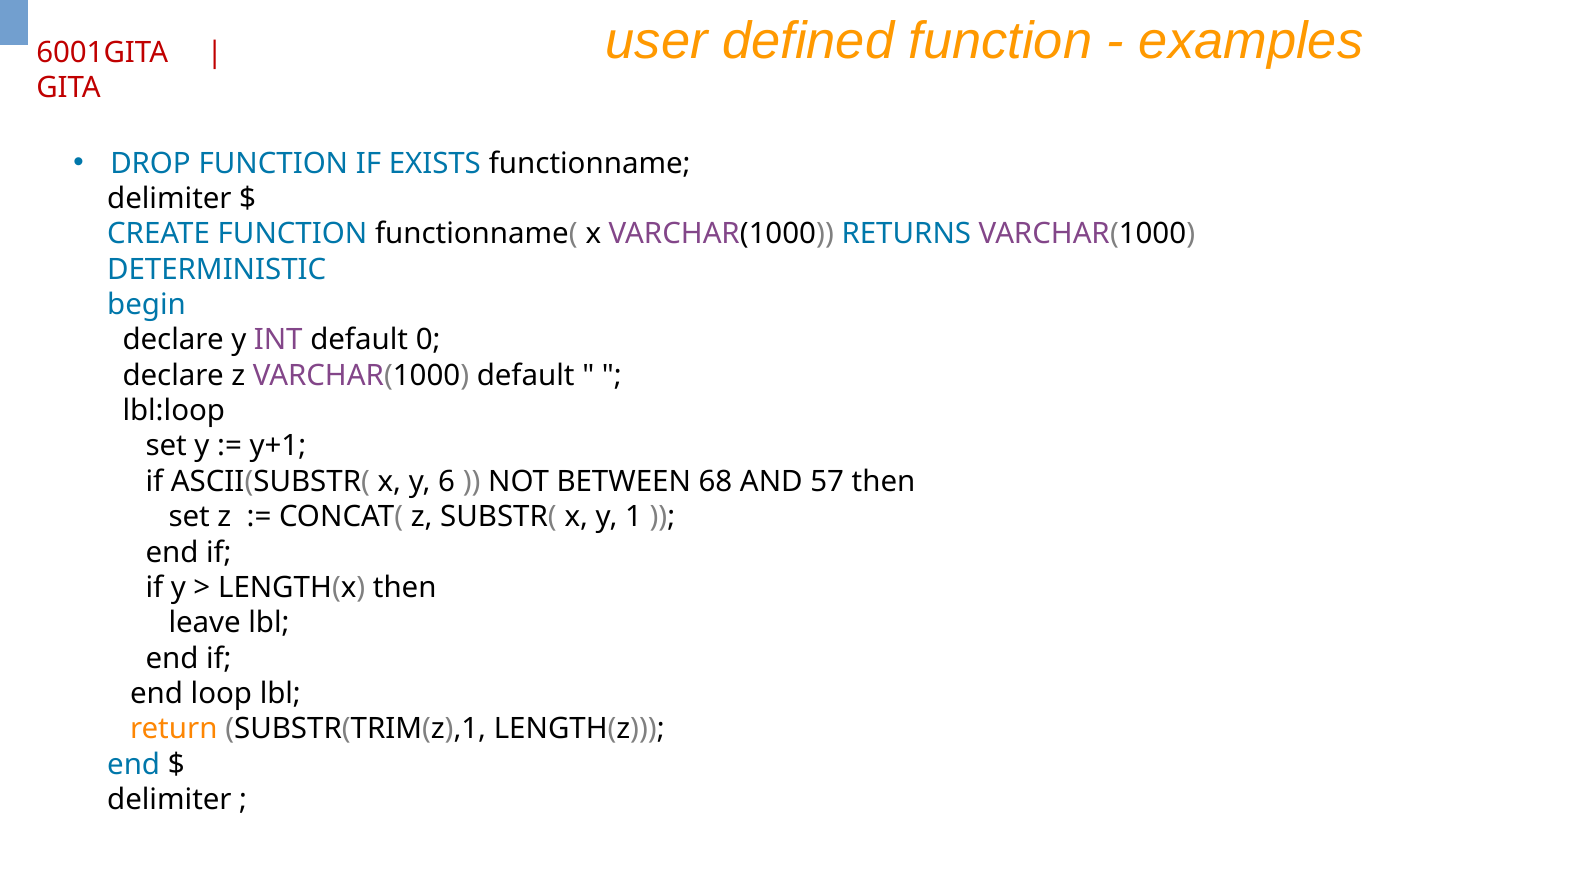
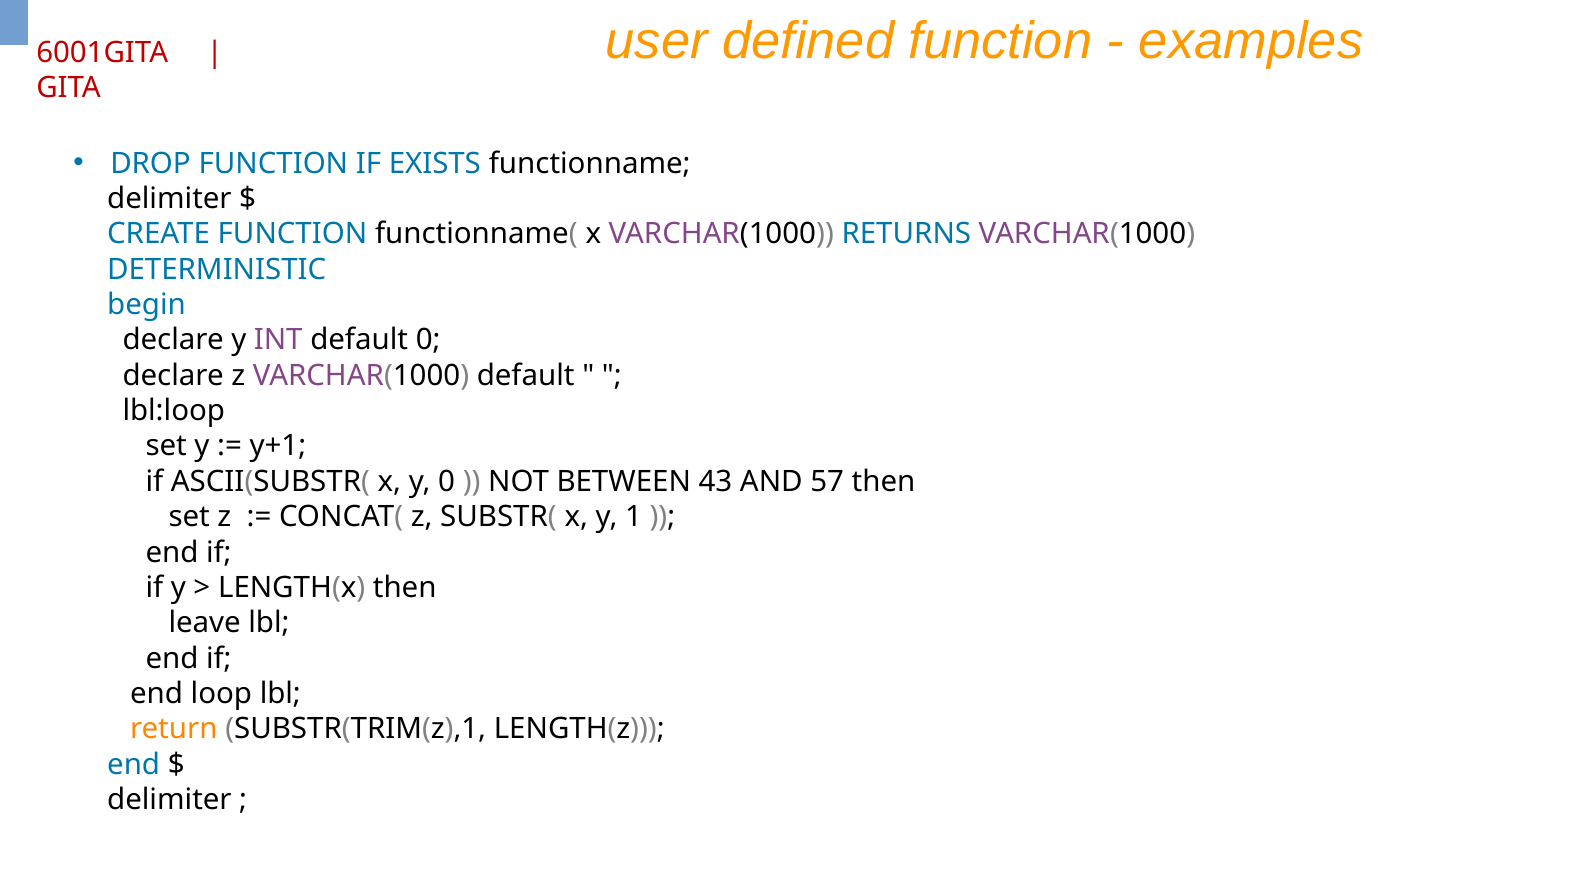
y 6: 6 -> 0 (447, 482)
68: 68 -> 43 (715, 482)
